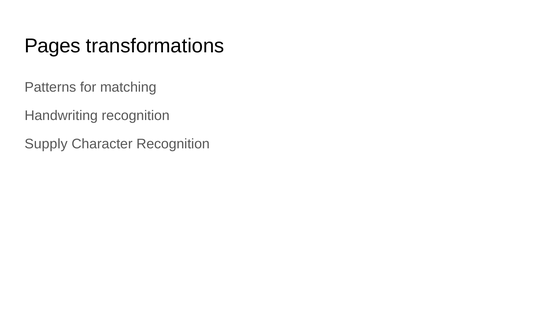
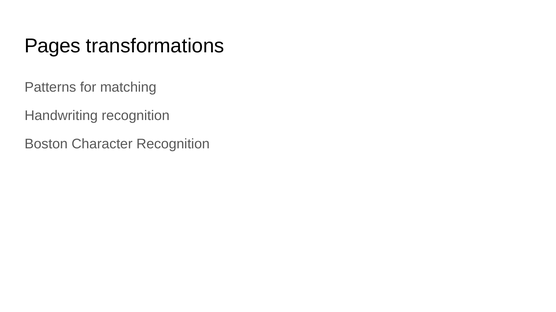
Supply: Supply -> Boston (46, 144)
